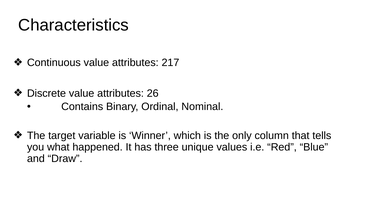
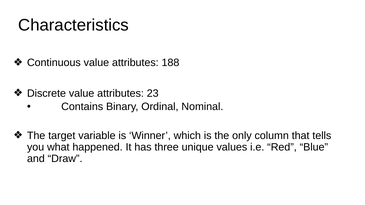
217: 217 -> 188 (170, 63)
26: 26 -> 23 (153, 93)
